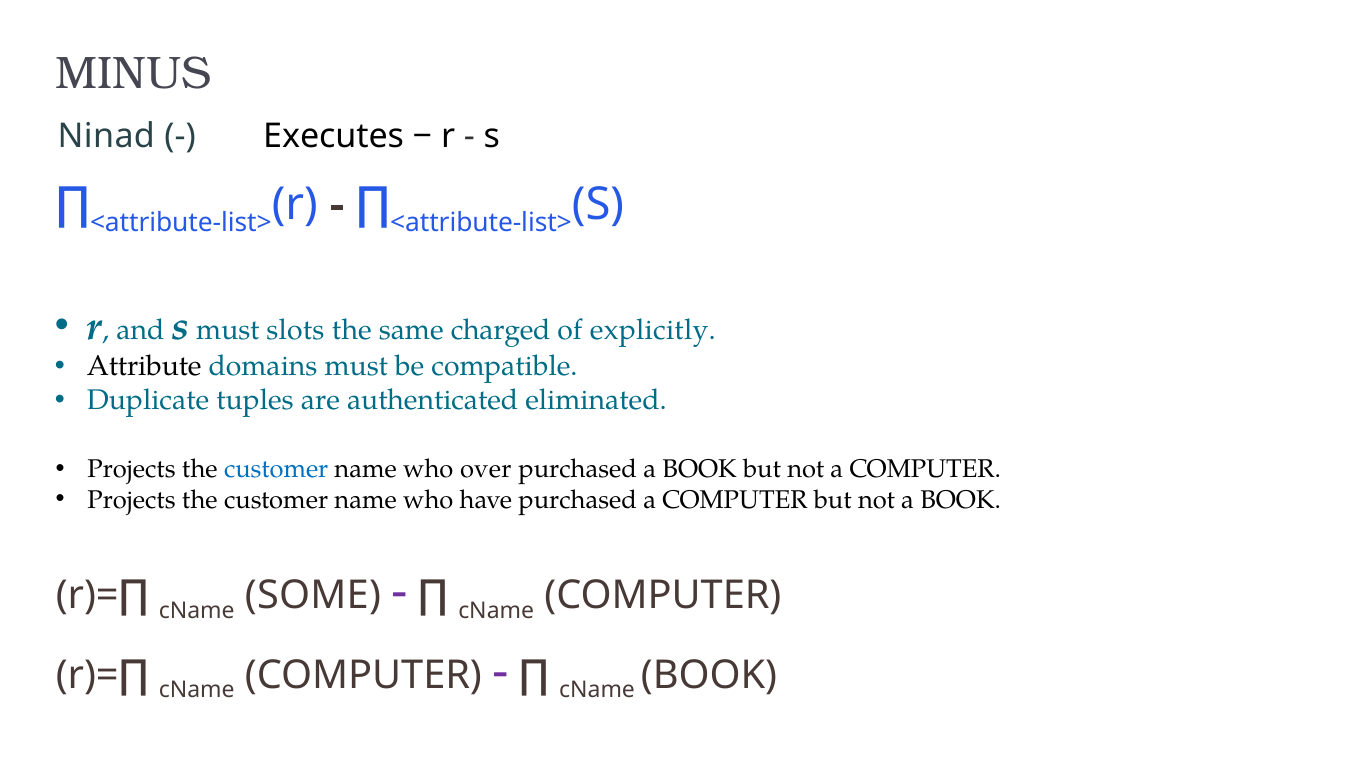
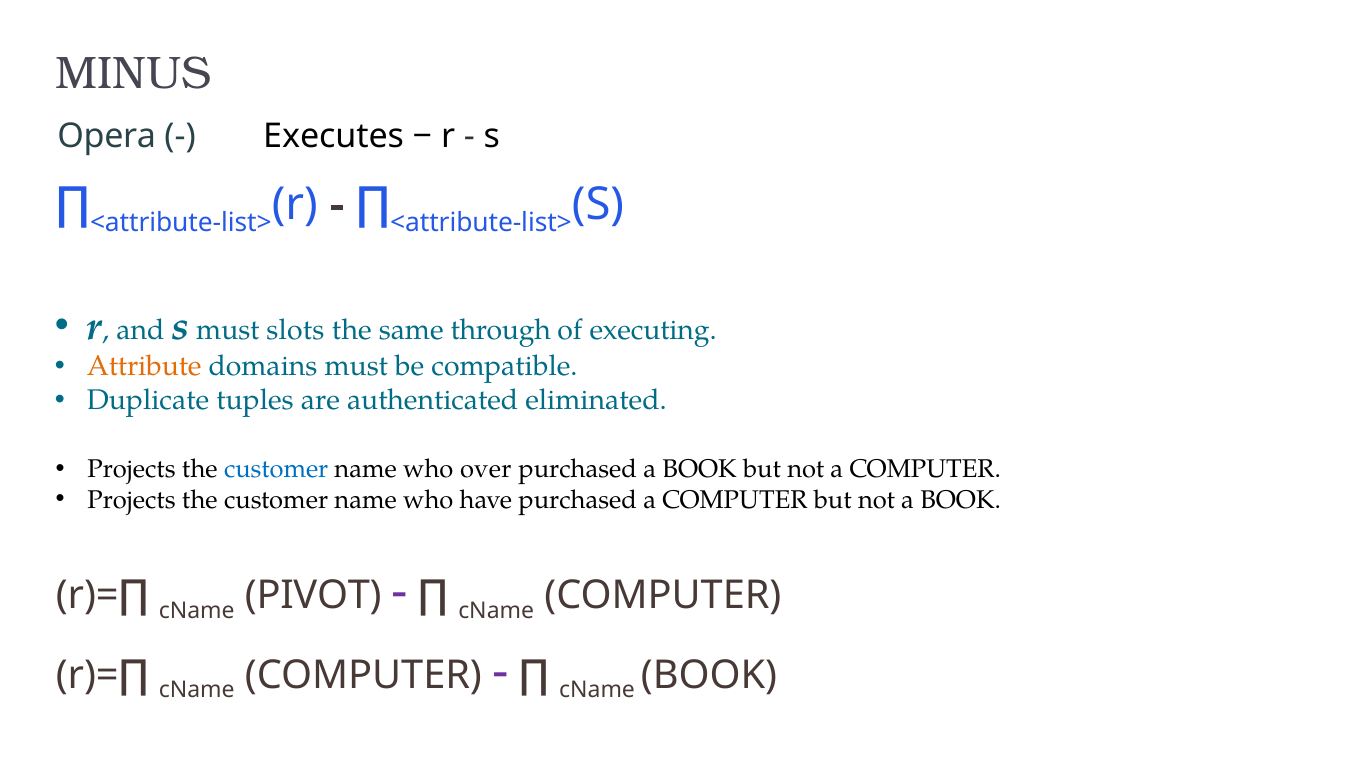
Ninad: Ninad -> Opera (107, 136)
charged: charged -> through (501, 330)
explicitly: explicitly -> executing (653, 330)
Attribute colour: black -> orange (144, 366)
SOME: SOME -> PIVOT (313, 595)
